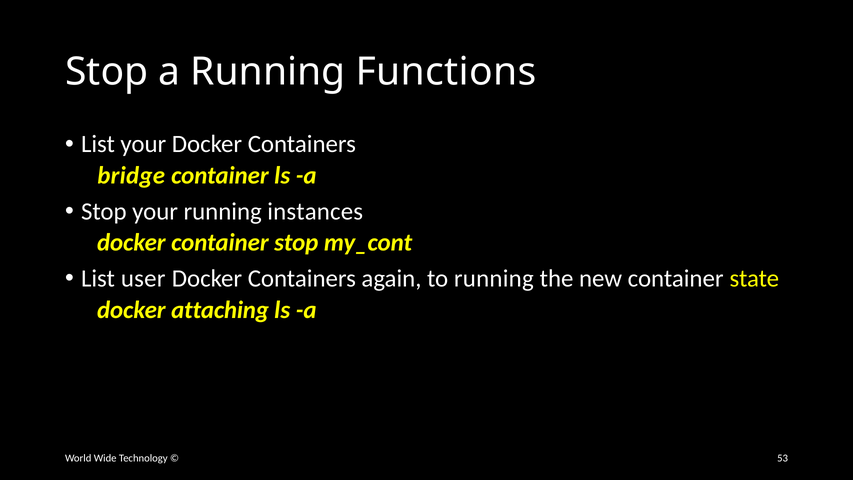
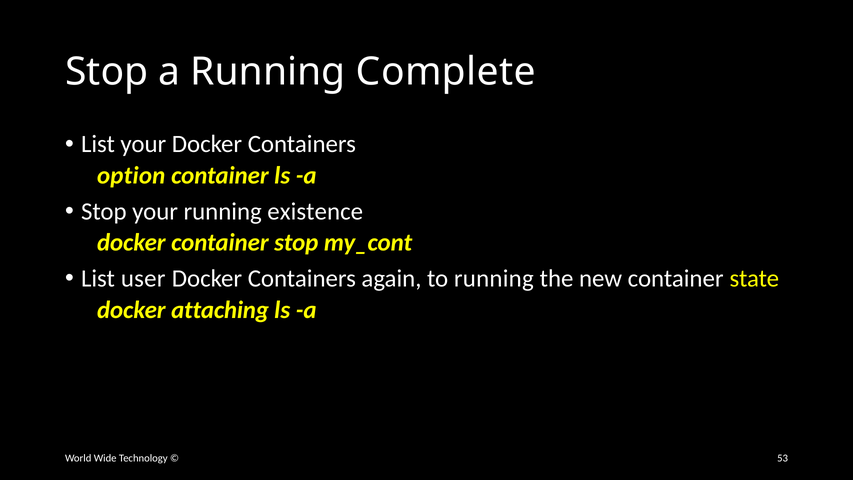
Functions: Functions -> Complete (446, 72)
bridge: bridge -> option (131, 176)
instances: instances -> existence (315, 211)
